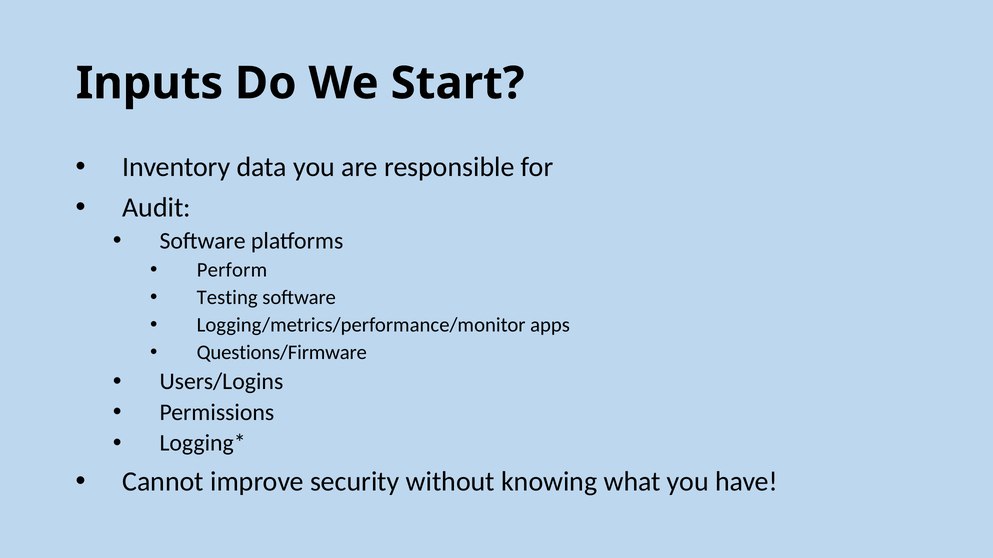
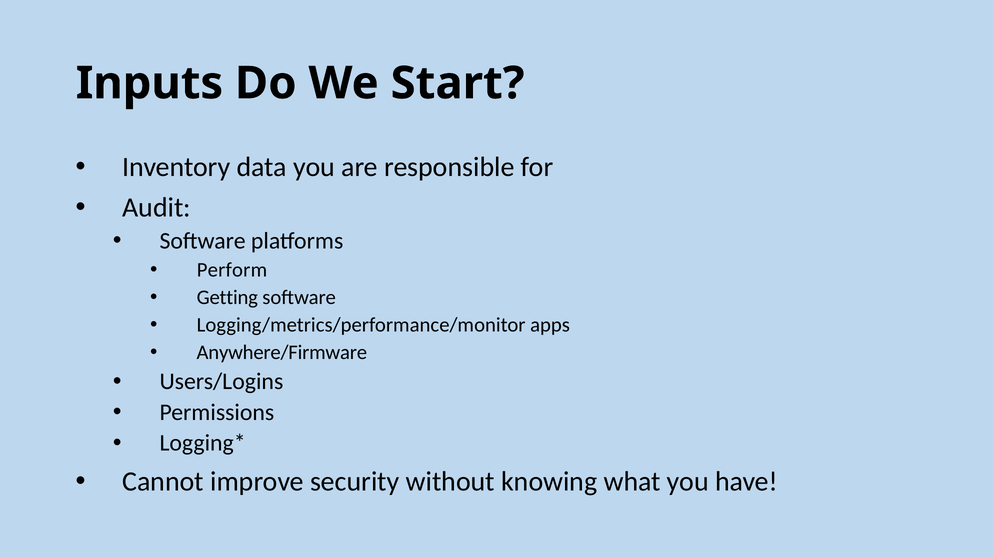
Testing: Testing -> Getting (227, 298)
Questions/Firmware: Questions/Firmware -> Anywhere/Firmware (282, 353)
